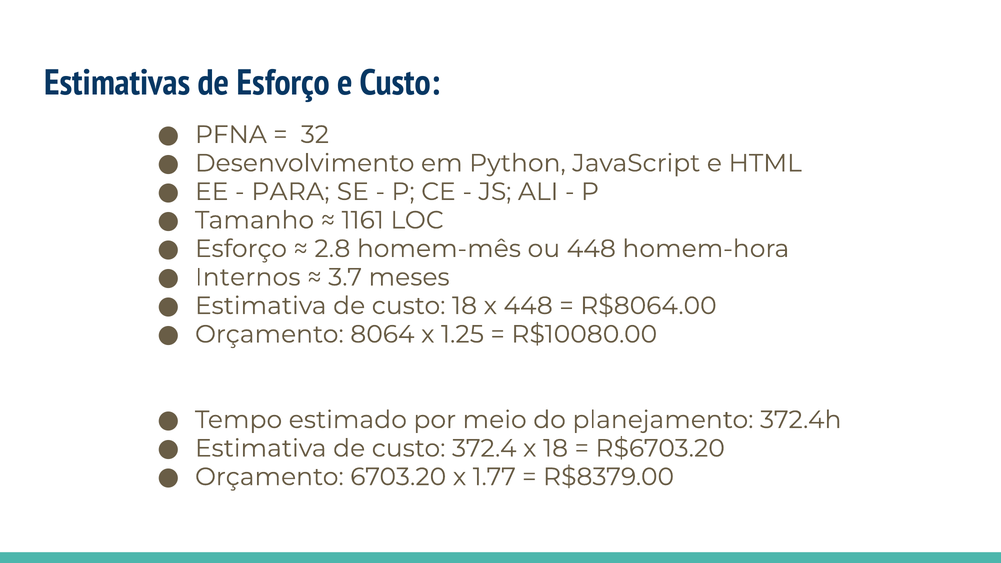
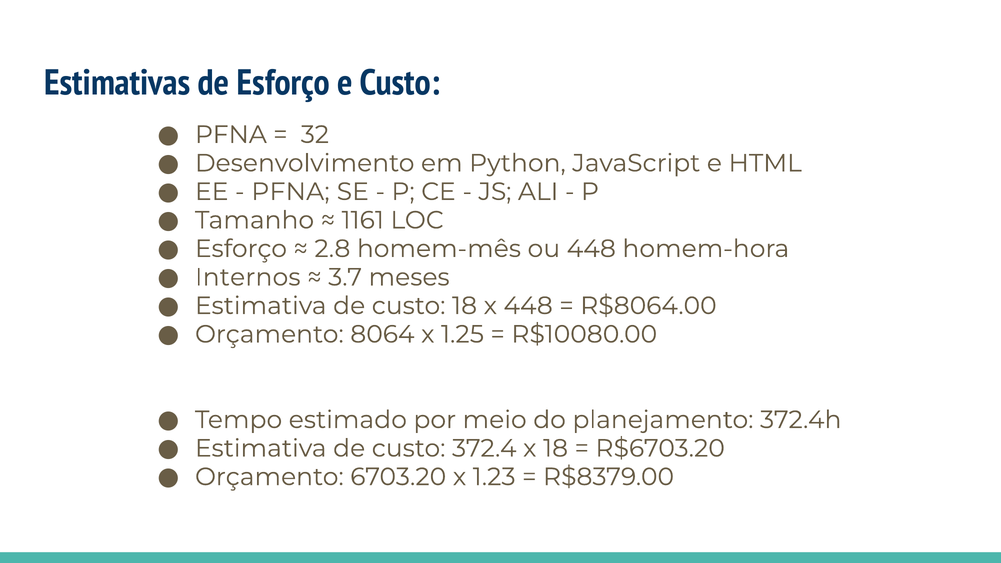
PARA: PARA -> PFNA (290, 192)
1.77: 1.77 -> 1.23 (494, 477)
